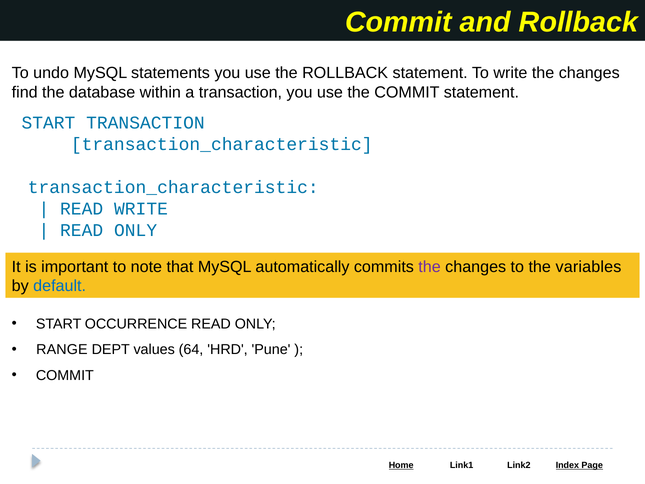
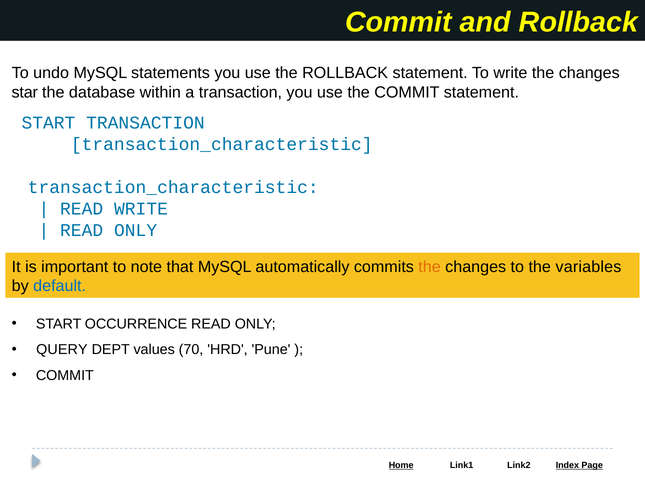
find: find -> star (25, 92)
the colour: purple -> orange (430, 267)
RANGE: RANGE -> QUERY (62, 349)
64: 64 -> 70 (191, 349)
